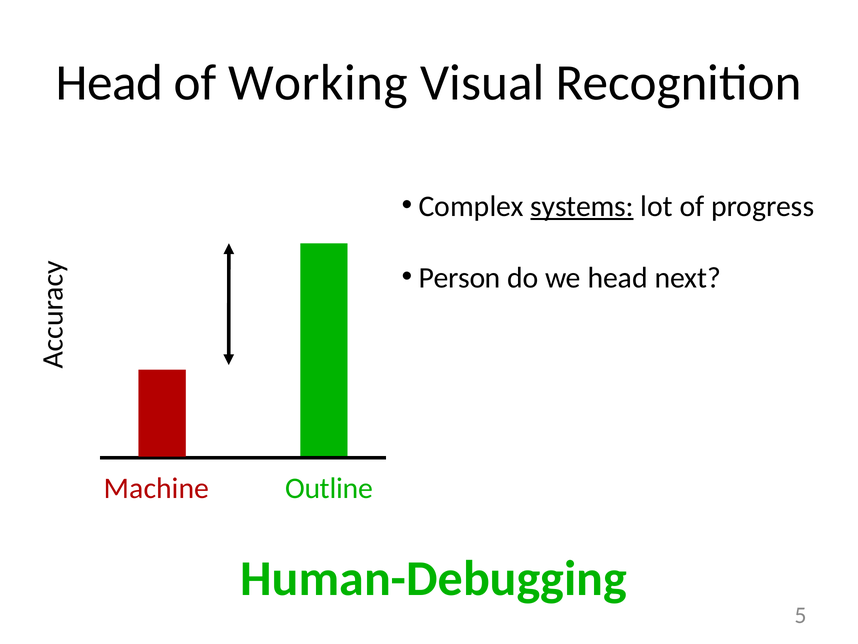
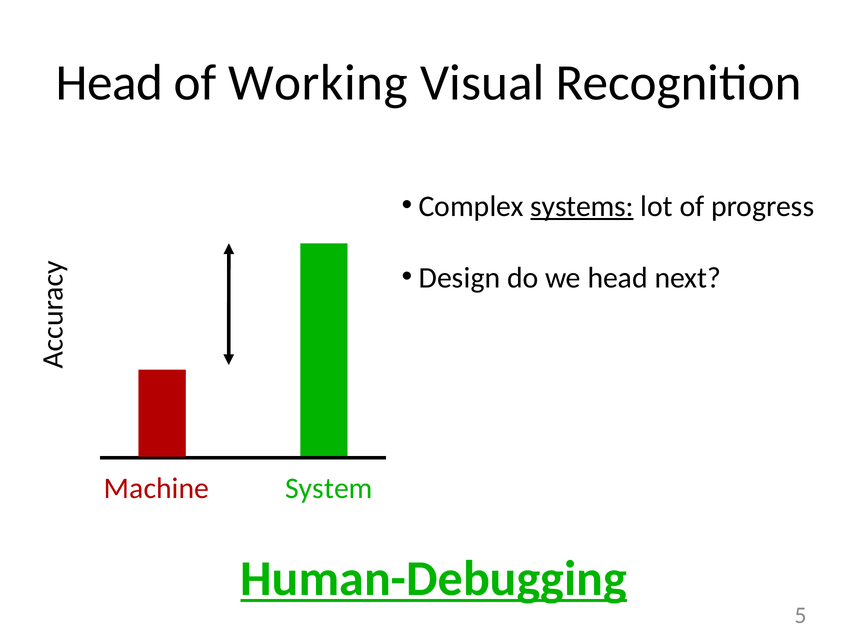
Person: Person -> Design (459, 278)
Outline: Outline -> System (329, 488)
Human-Debugging underline: none -> present (434, 578)
